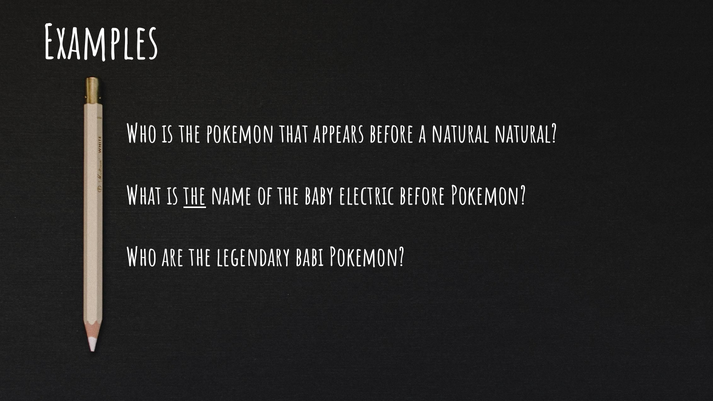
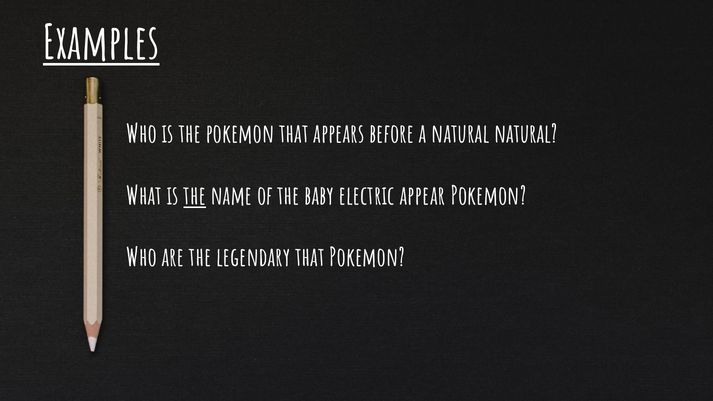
Examples underline: none -> present (101, 44)
electric before: before -> appear (423, 196)
legendary babi: babi -> that (310, 258)
